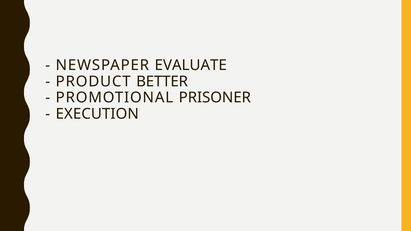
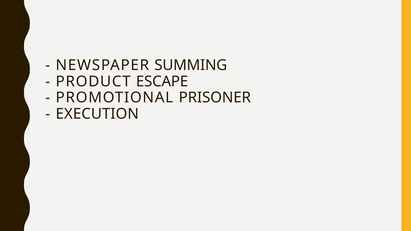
EVALUATE: EVALUATE -> SUMMING (191, 65)
BETTER: BETTER -> ESCAPE (162, 82)
